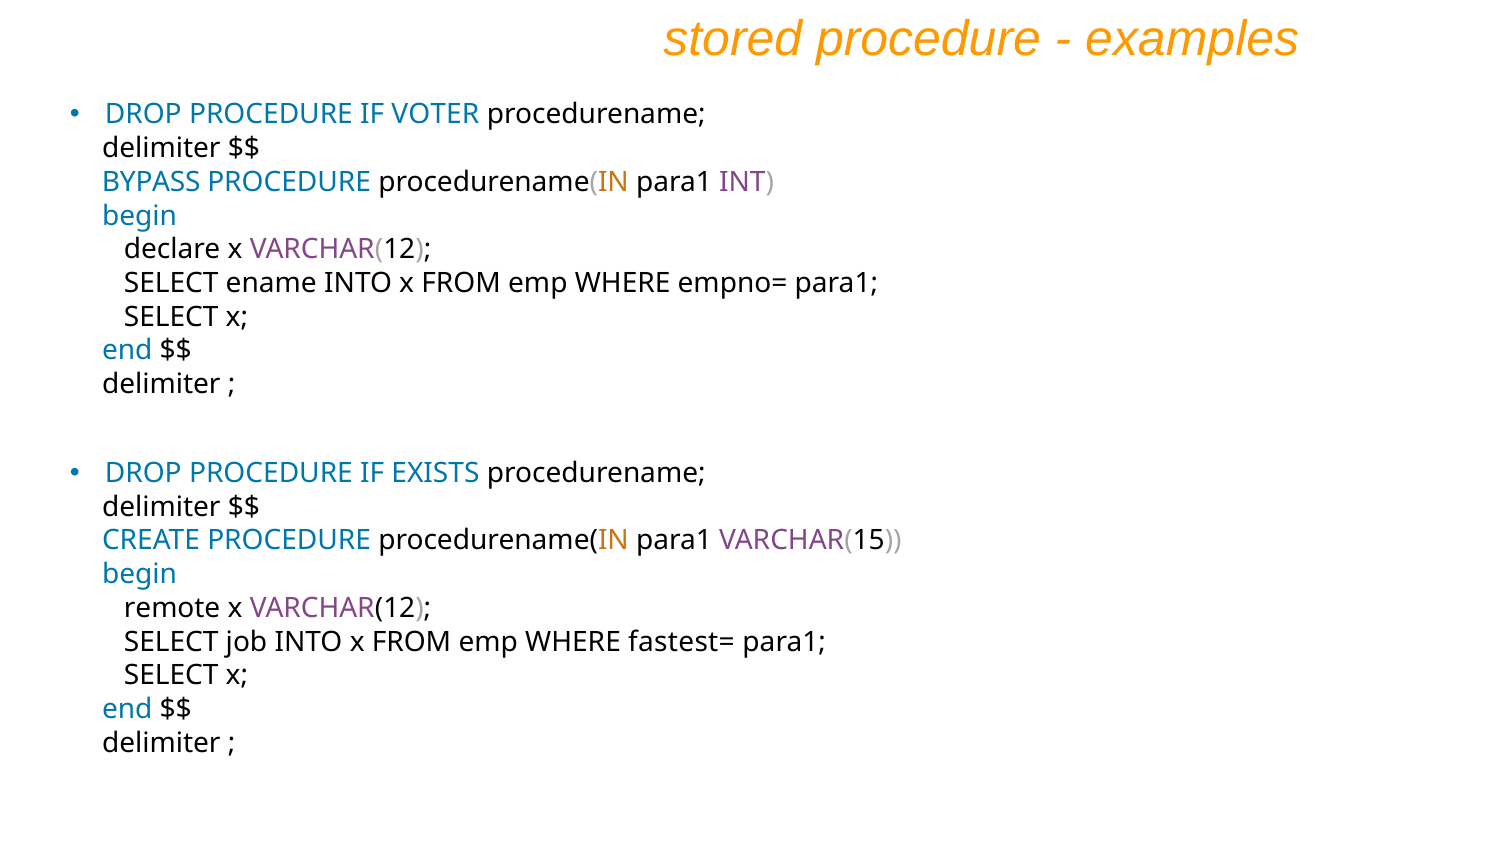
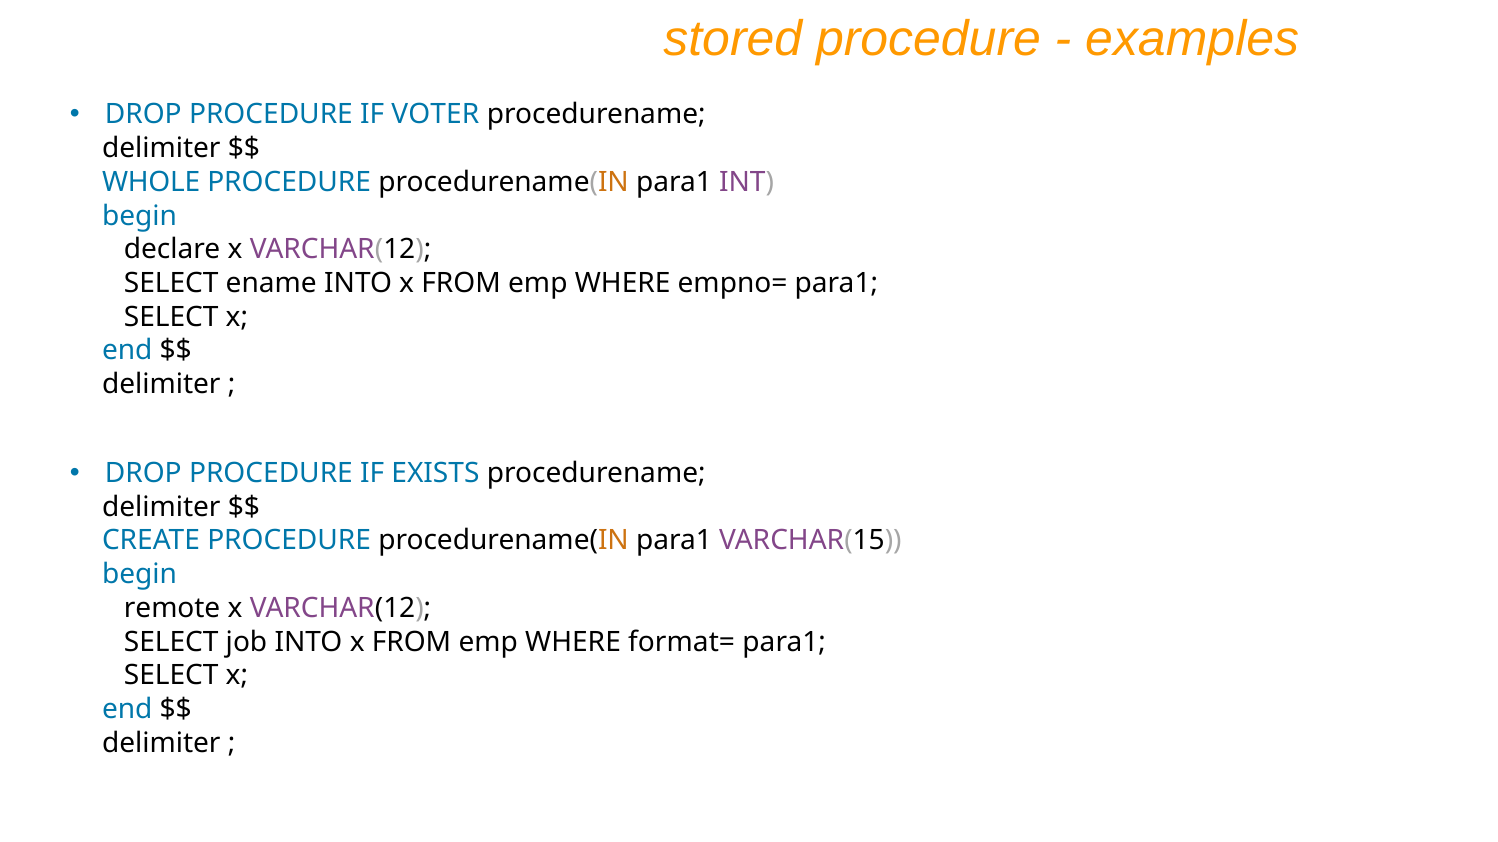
BYPASS: BYPASS -> WHOLE (151, 182)
fastest=: fastest= -> format= (682, 642)
